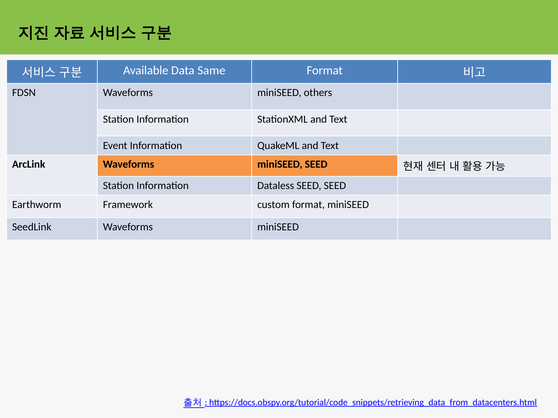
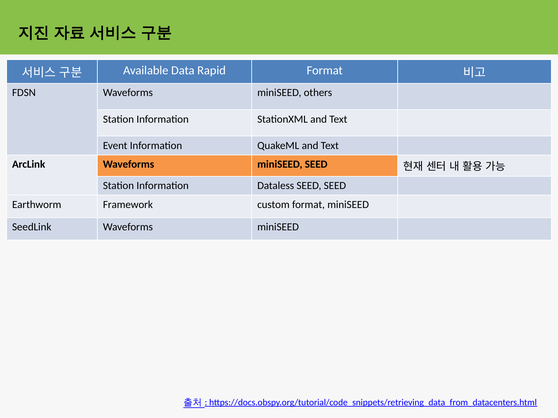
Same: Same -> Rapid (212, 70)
